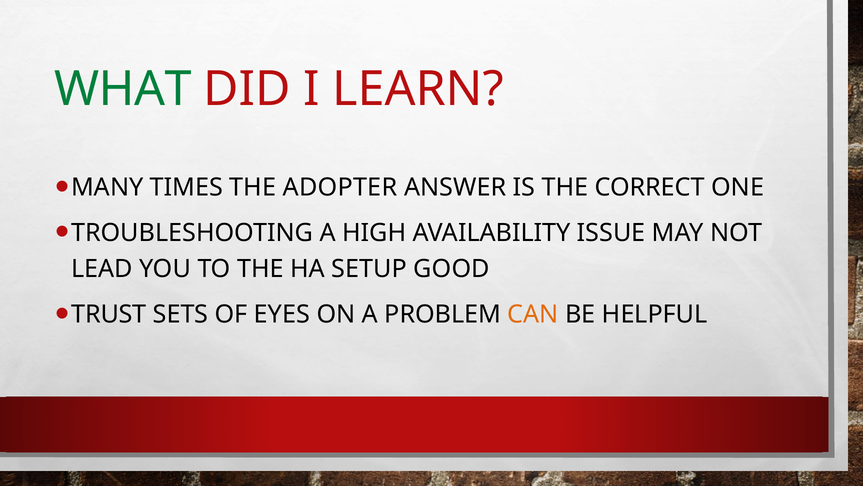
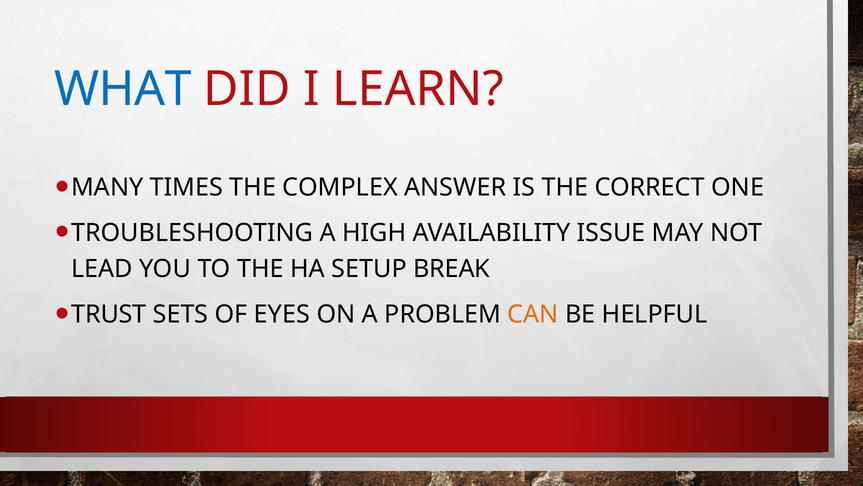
WHAT colour: green -> blue (123, 89)
ADOPTER: ADOPTER -> COMPLEX (340, 187)
GOOD: GOOD -> BREAK (452, 269)
